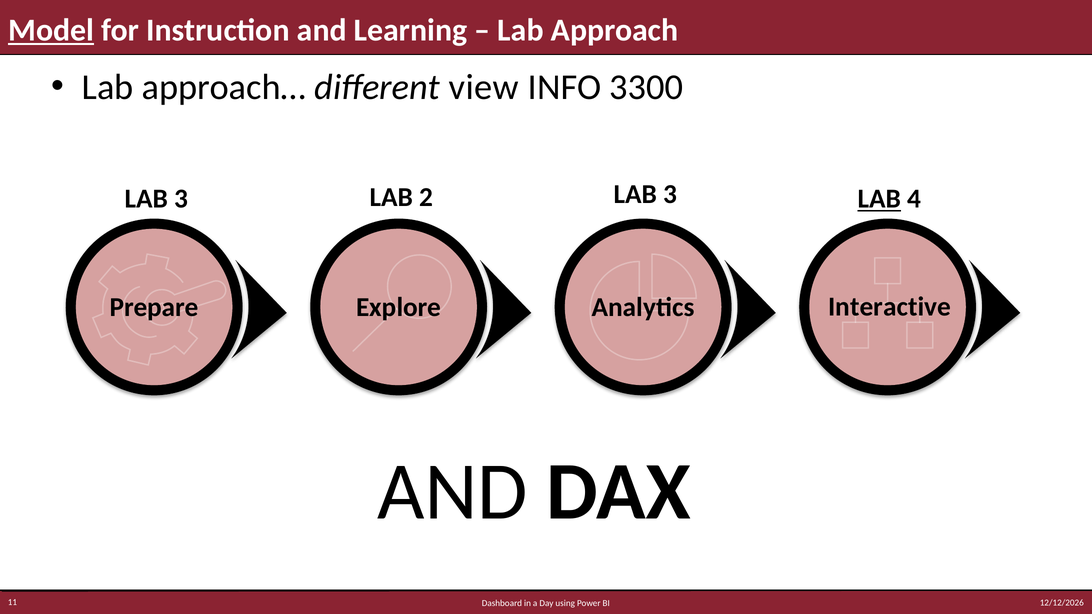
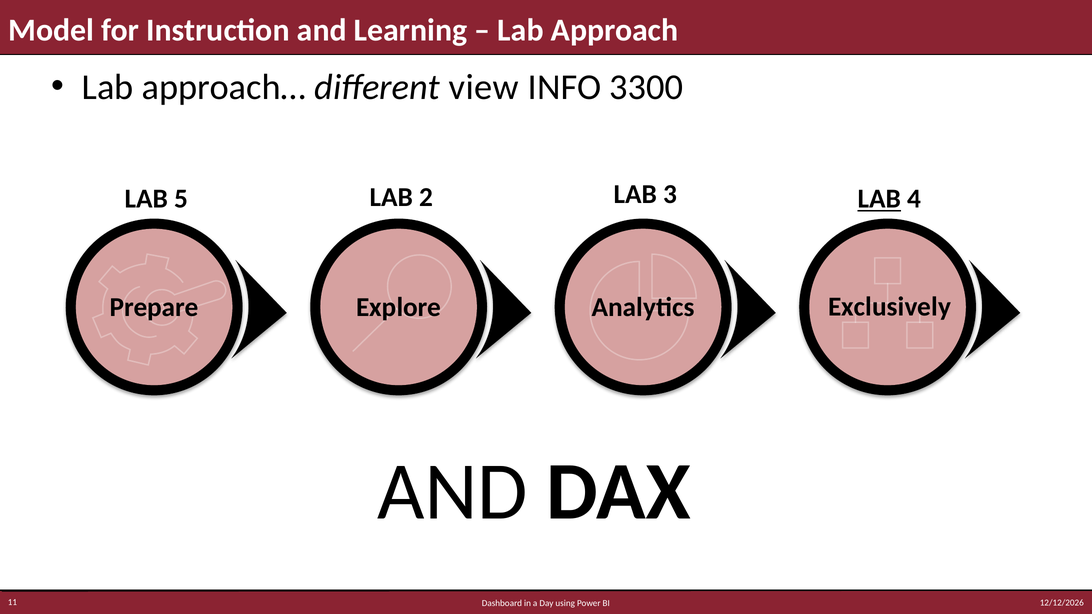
Model underline: present -> none (51, 30)
3: 3 -> 5 (181, 199)
Interactive: Interactive -> Exclusively (889, 307)
